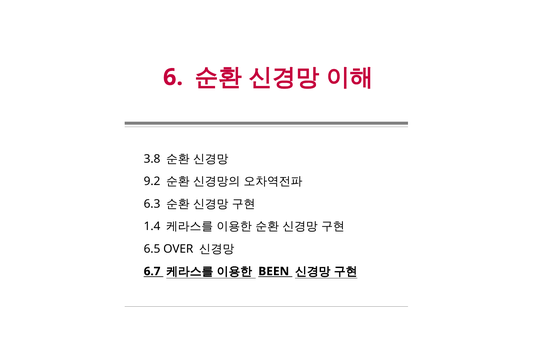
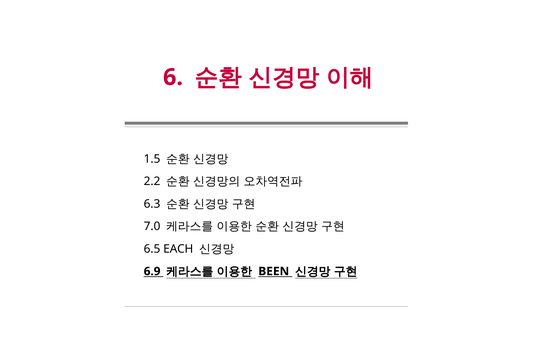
3.8: 3.8 -> 1.5 (152, 159)
9.2: 9.2 -> 2.2 (152, 181)
1.4: 1.4 -> 7.0 (152, 226)
OVER: OVER -> EACH (178, 249)
6.7: 6.7 -> 6.9 (152, 271)
